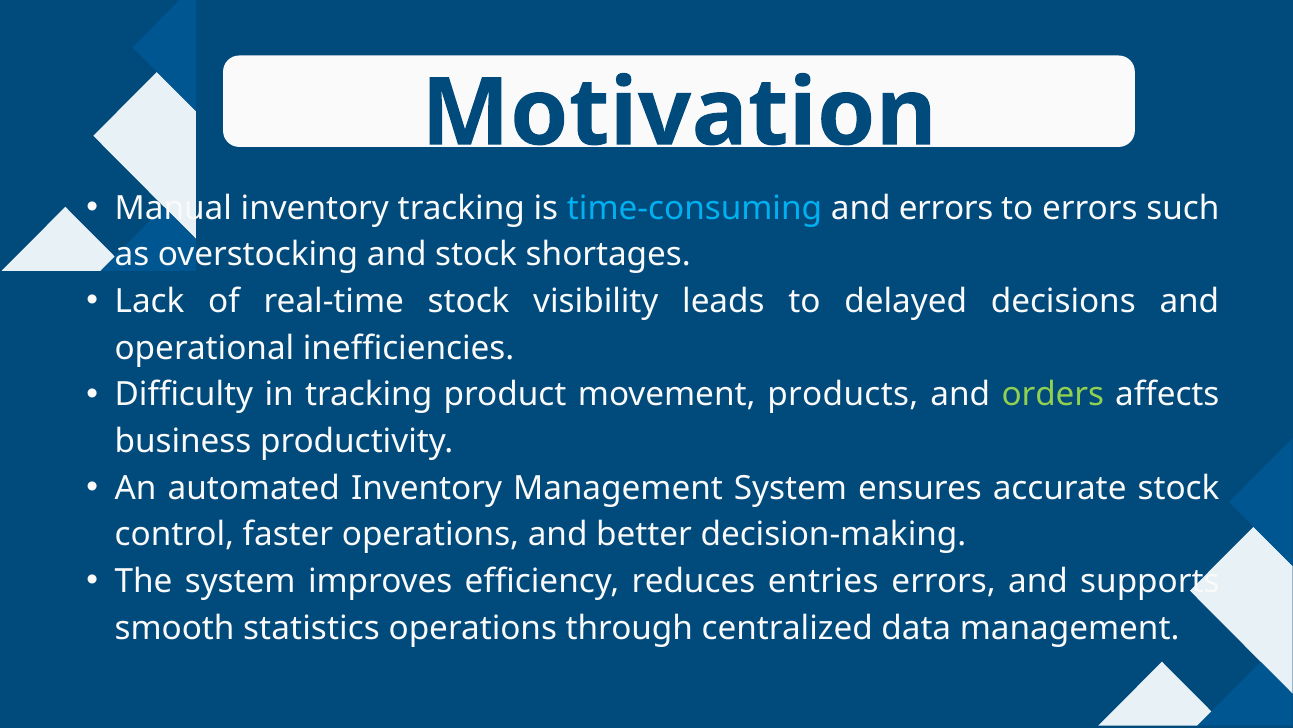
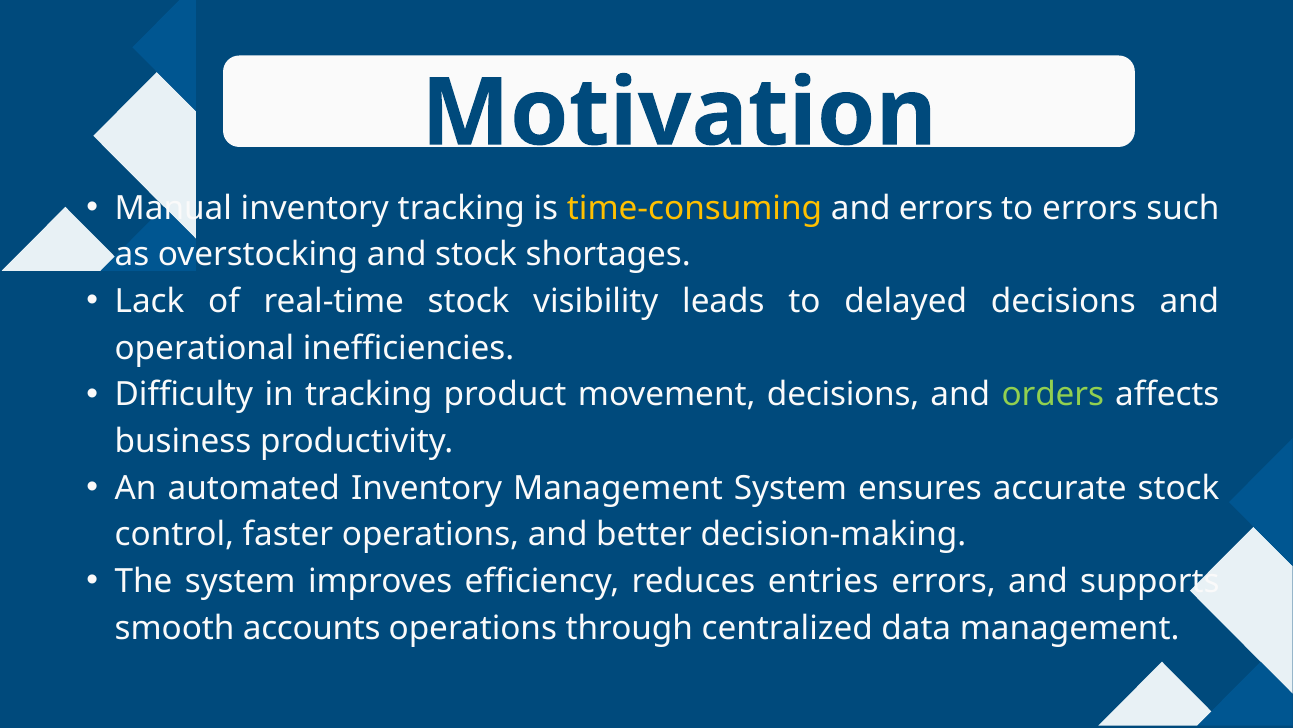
time-consuming colour: light blue -> yellow (695, 208)
movement products: products -> decisions (843, 395)
statistics: statistics -> accounts (312, 628)
